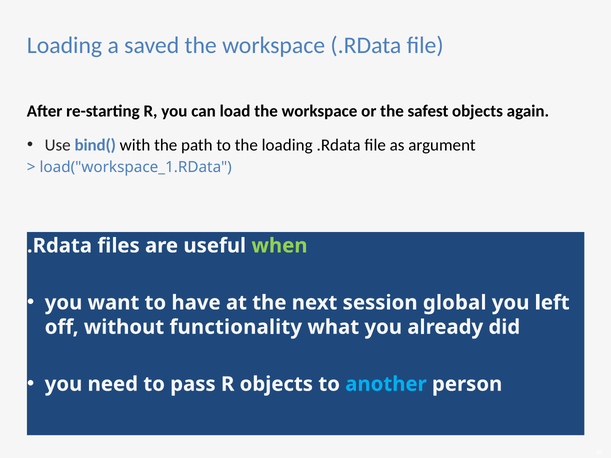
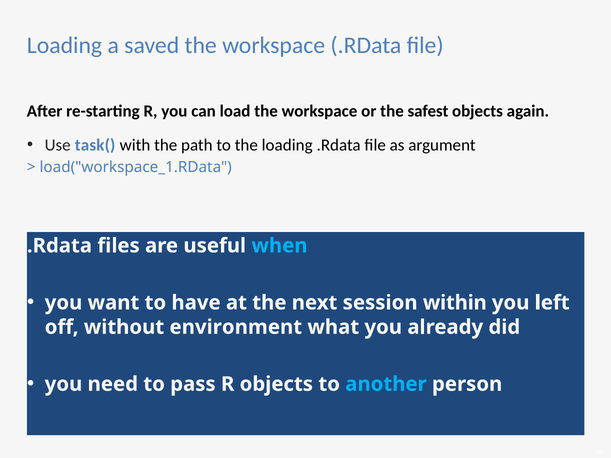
bind(: bind( -> task( (95, 145)
when colour: light green -> light blue (280, 246)
global: global -> within (455, 303)
functionality: functionality -> environment (236, 327)
